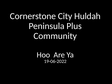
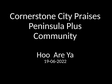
Huldah: Huldah -> Praises (87, 16)
